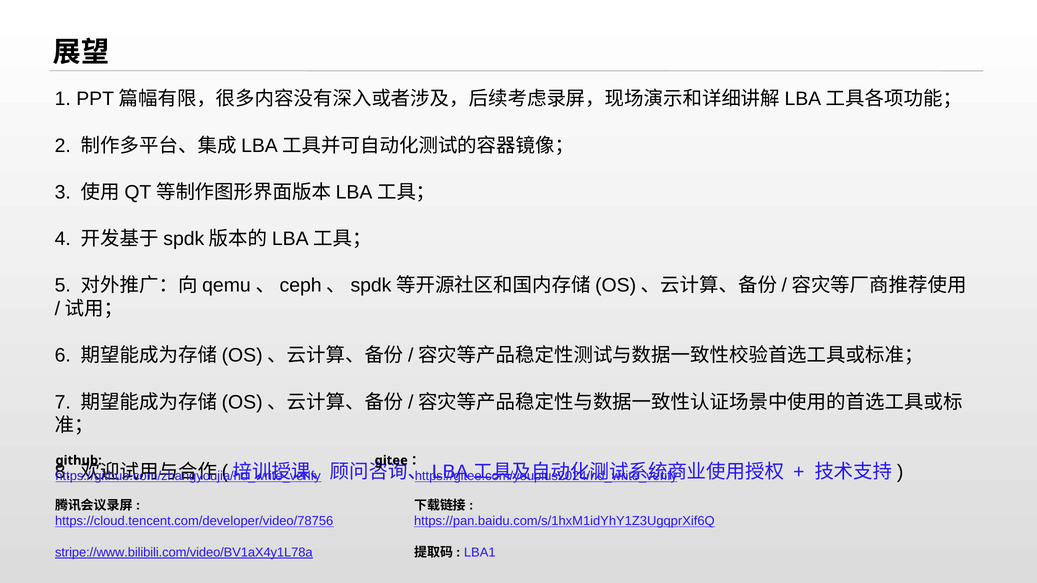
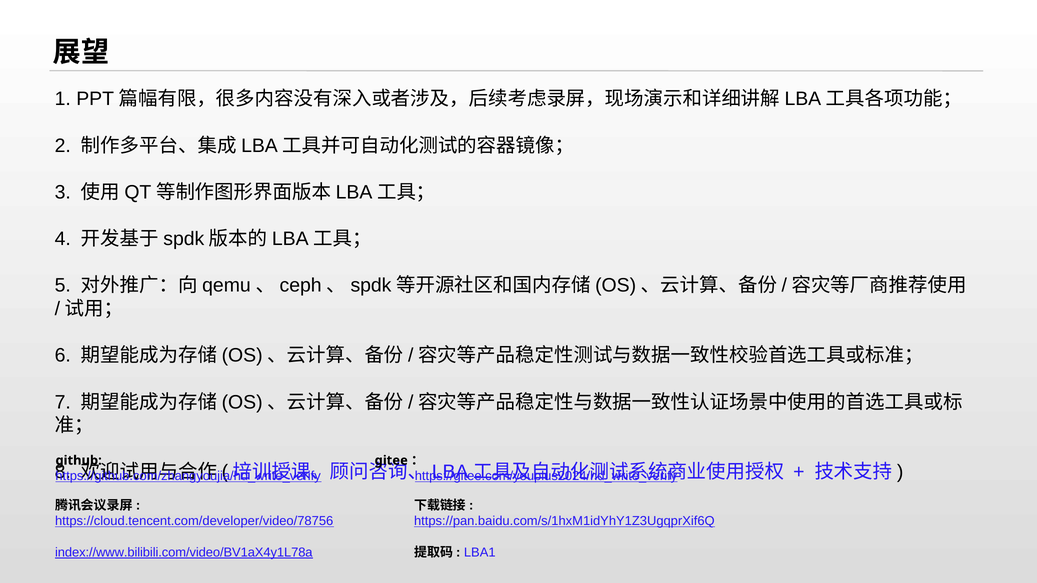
stripe://www.bilibili.com/video/BV1aX4y1L78a: stripe://www.bilibili.com/video/BV1aX4y1L78a -> index://www.bilibili.com/video/BV1aX4y1L78a (184, 553)
